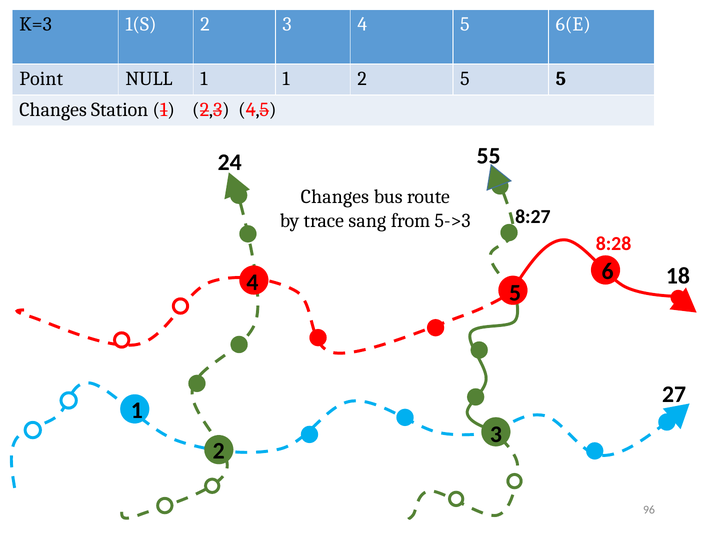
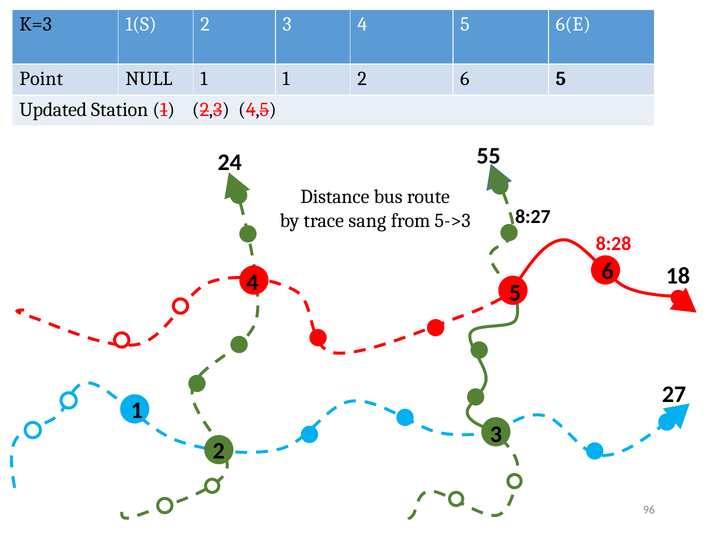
2 5: 5 -> 6 (465, 79)
Changes: Changes -> Updated (53, 110)
Changes: Changes -> Distance (335, 196)
